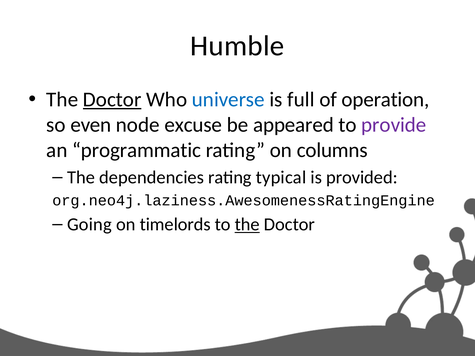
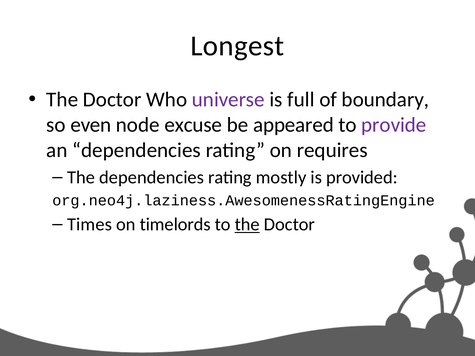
Humble: Humble -> Longest (237, 46)
Doctor underline: present -> none (112, 100)
universe colour: blue -> purple (228, 100)
operation: operation -> boundary (385, 100)
an programmatic: programmatic -> dependencies (137, 150)
columns: columns -> requires (332, 150)
typical: typical -> mostly (281, 178)
Going: Going -> Times (90, 225)
